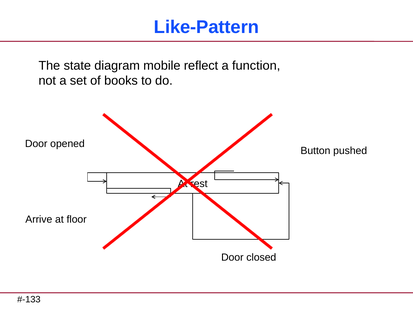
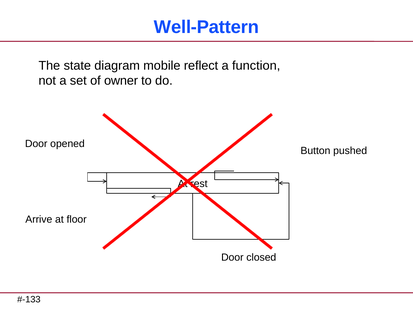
Like-Pattern: Like-Pattern -> Well-Pattern (207, 27)
books: books -> owner (121, 81)
